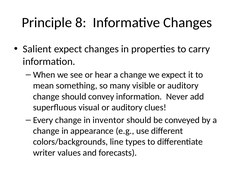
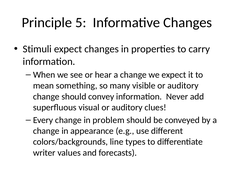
8: 8 -> 5 (81, 23)
Salient: Salient -> Stimuli (37, 49)
inventor: inventor -> problem (109, 120)
